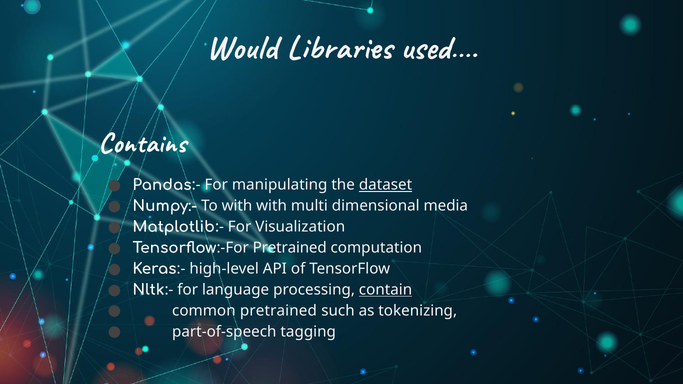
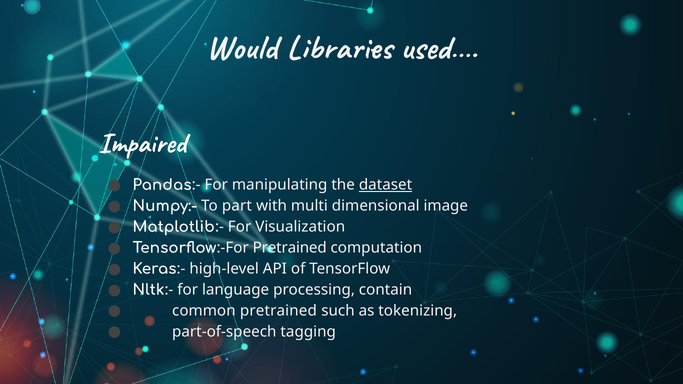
Contains: Contains -> Impaired (142, 143)
To with: with -> part (237, 206)
media: media -> image (446, 206)
contain underline: present -> none (386, 290)
